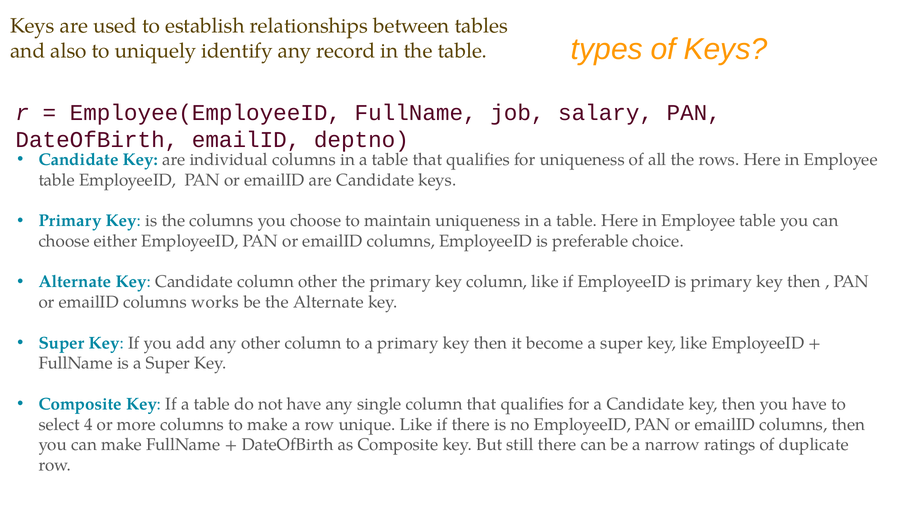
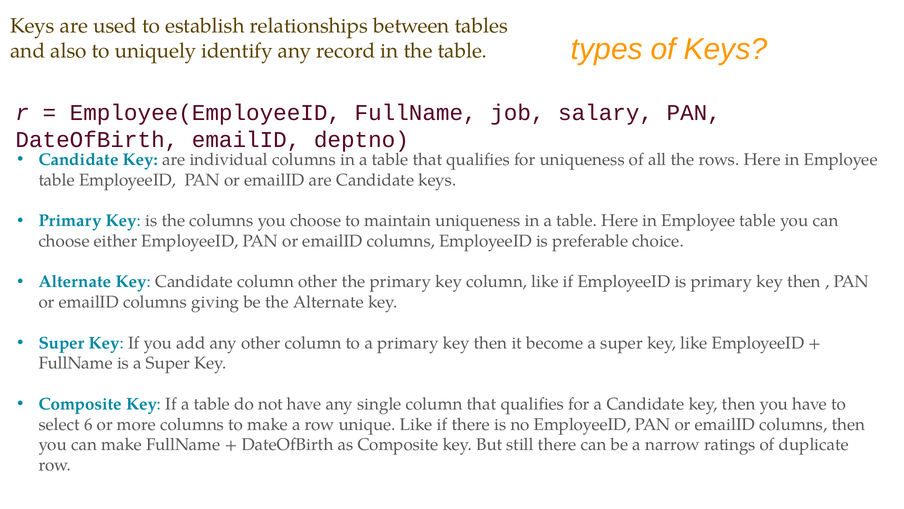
works: works -> giving (215, 302)
4: 4 -> 6 (88, 424)
